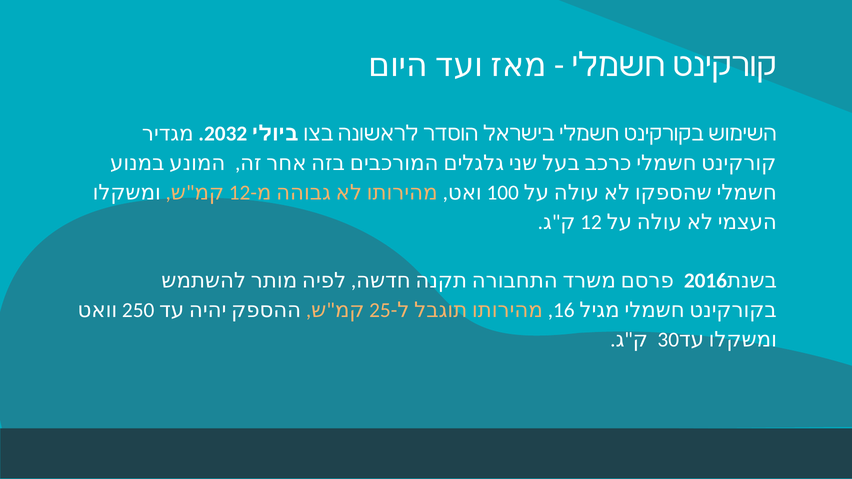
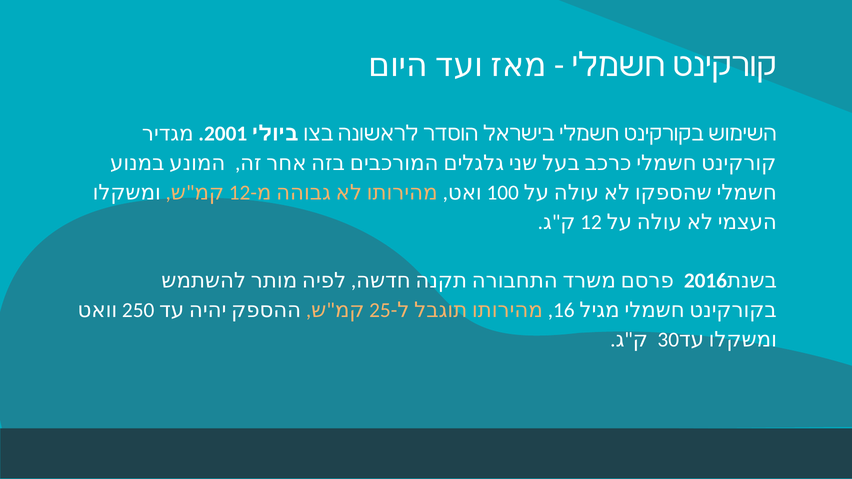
2032: 2032 -> 2001 (226, 134)
